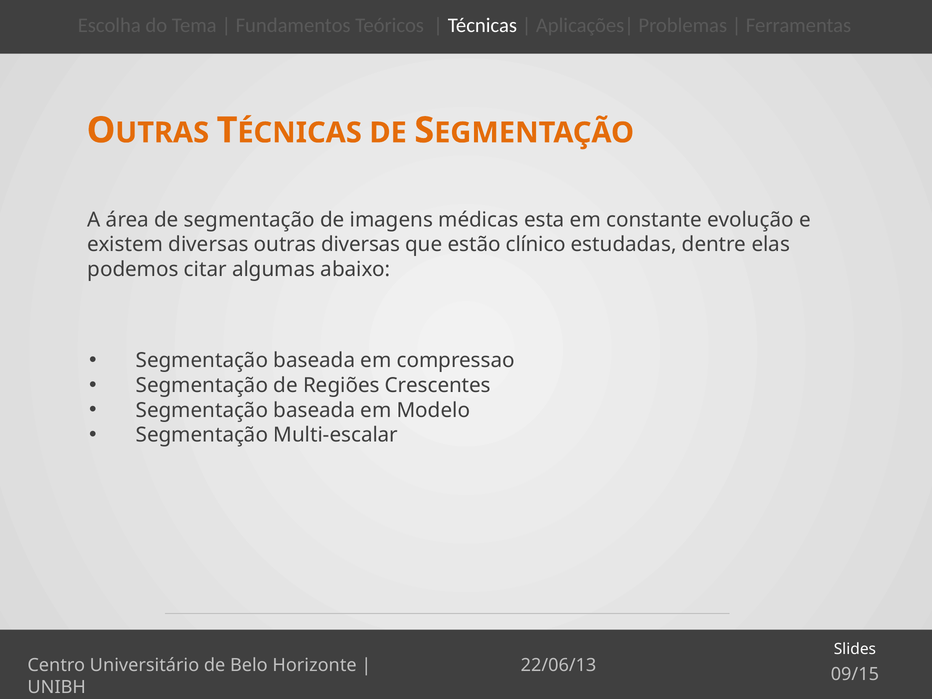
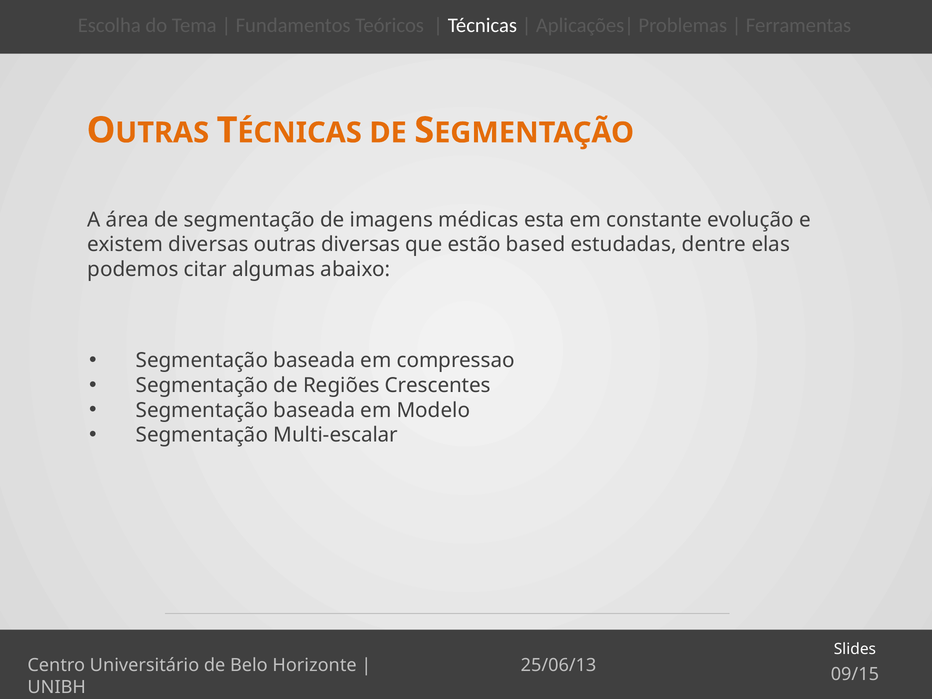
clínico: clínico -> based (536, 245)
22/06/13: 22/06/13 -> 25/06/13 (559, 665)
